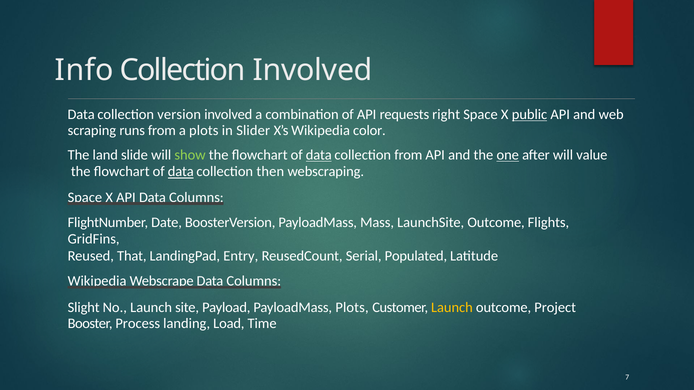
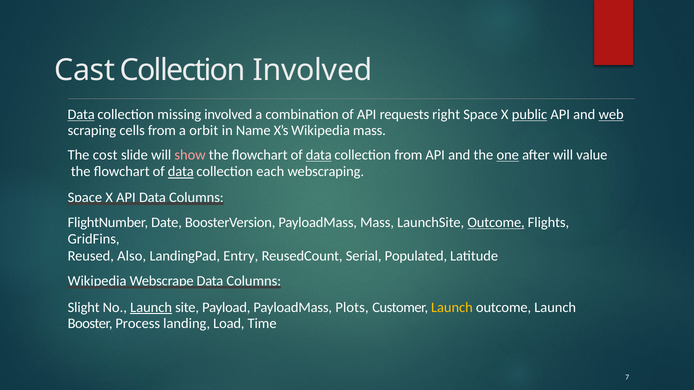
Info: Info -> Cast (85, 70)
Data underline: none -> present (81, 115)
version: version -> missing (179, 115)
web underline: none -> present (611, 115)
runs: runs -> cells (132, 131)
a plots: plots -> orbit (204, 131)
Slider: Slider -> Name (253, 131)
Wikipedia color: color -> mass (369, 131)
land: land -> cost (105, 155)
show colour: light green -> pink (190, 155)
then: then -> each (270, 172)
Outcome underline: none -> present (496, 223)
That: That -> Also (132, 256)
Launch underline: none -> present (151, 308)
outcome Project: Project -> Launch (555, 308)
